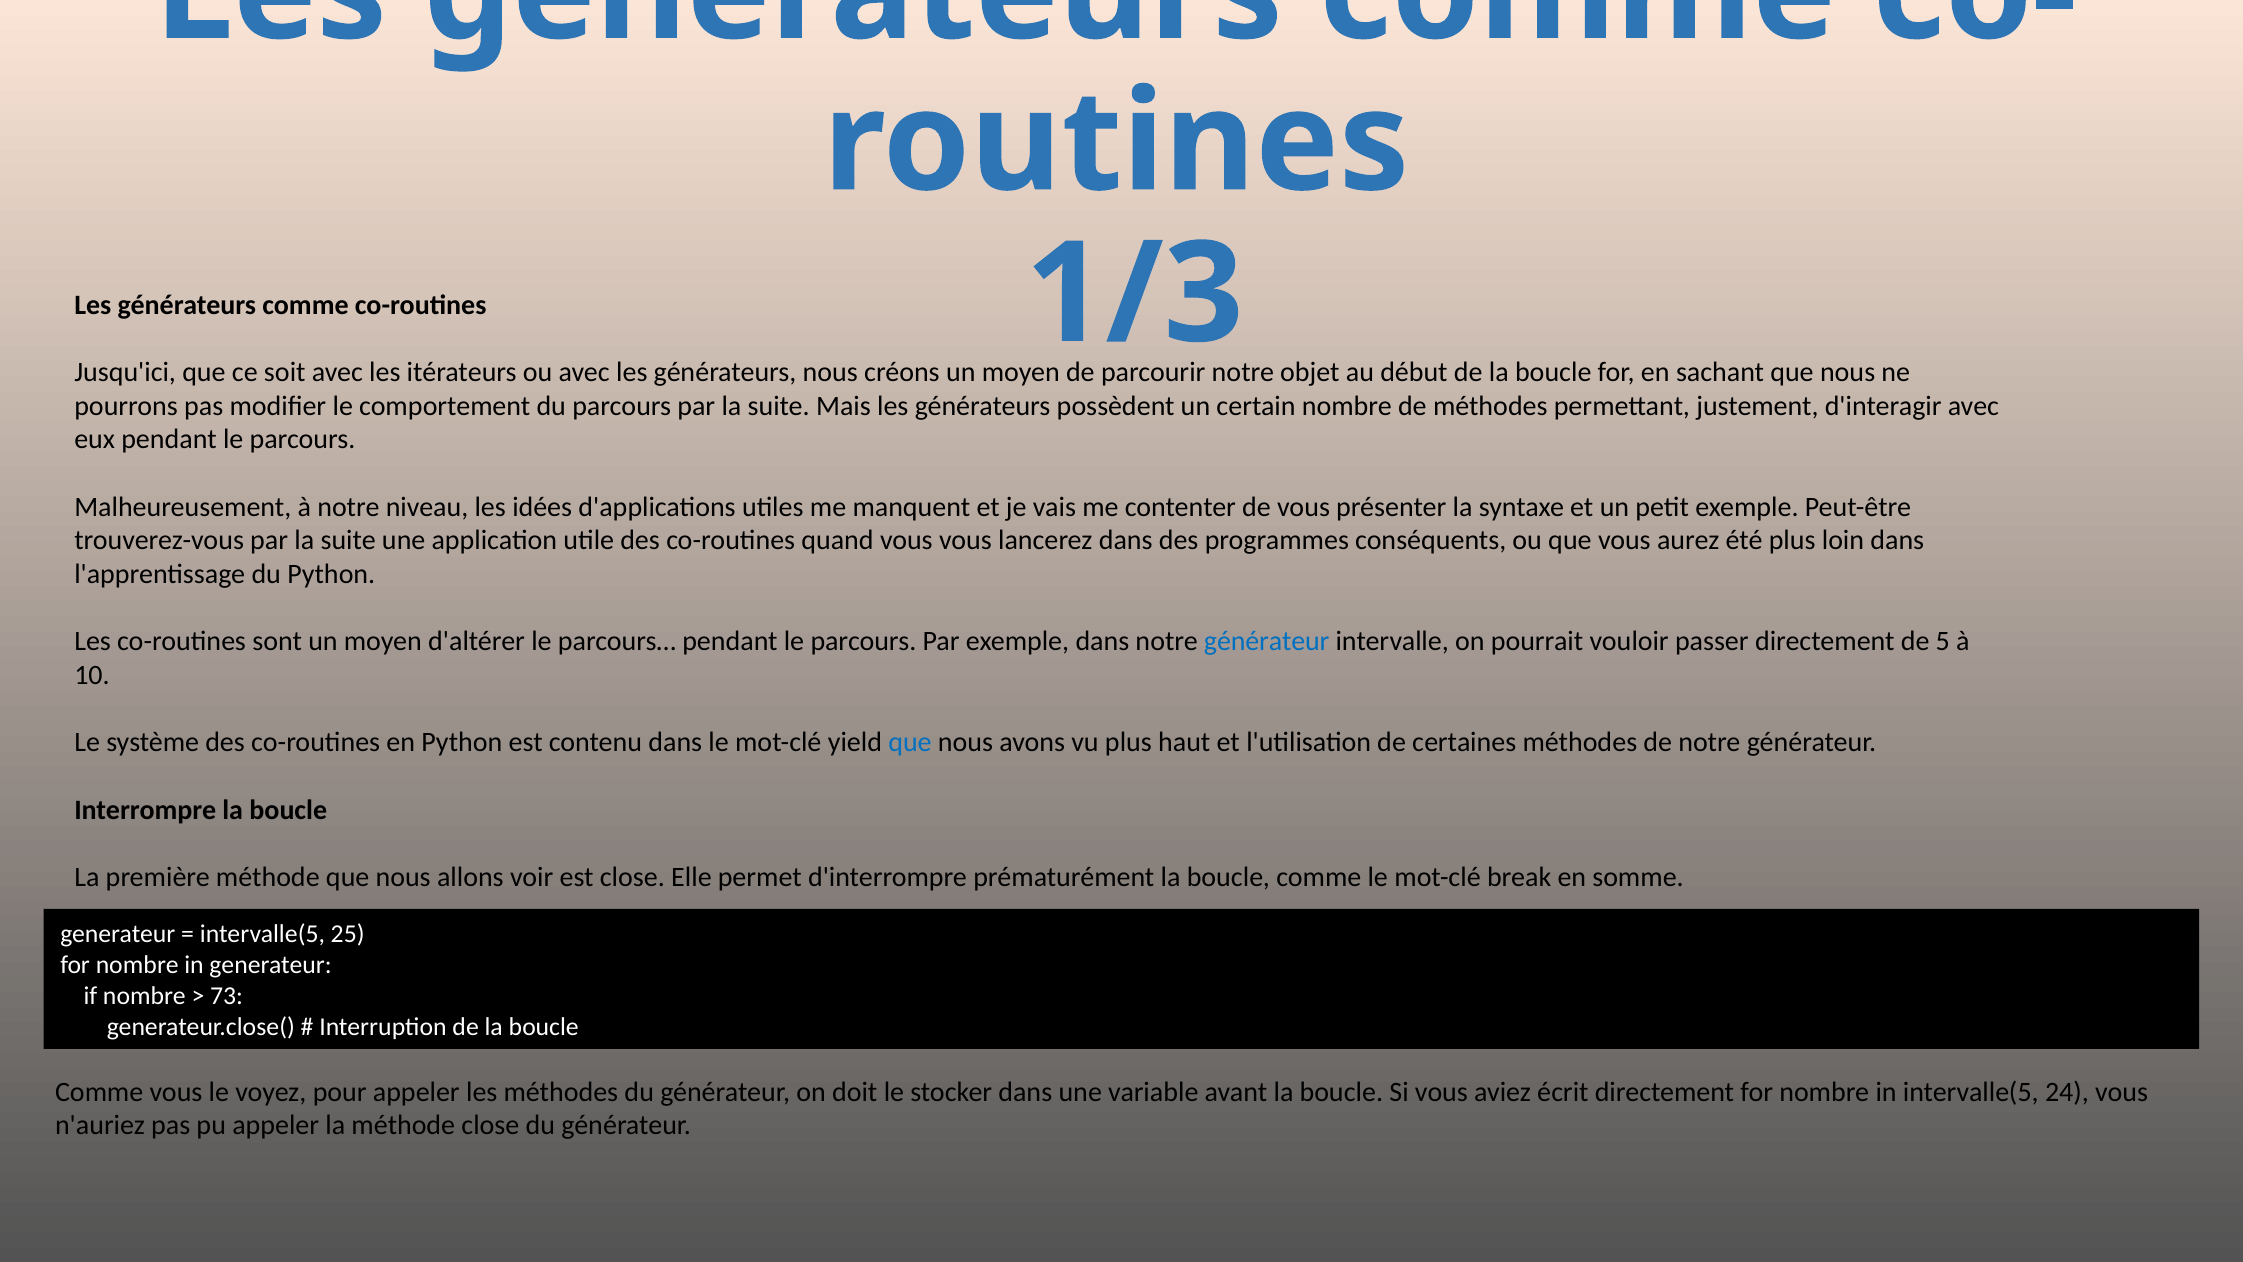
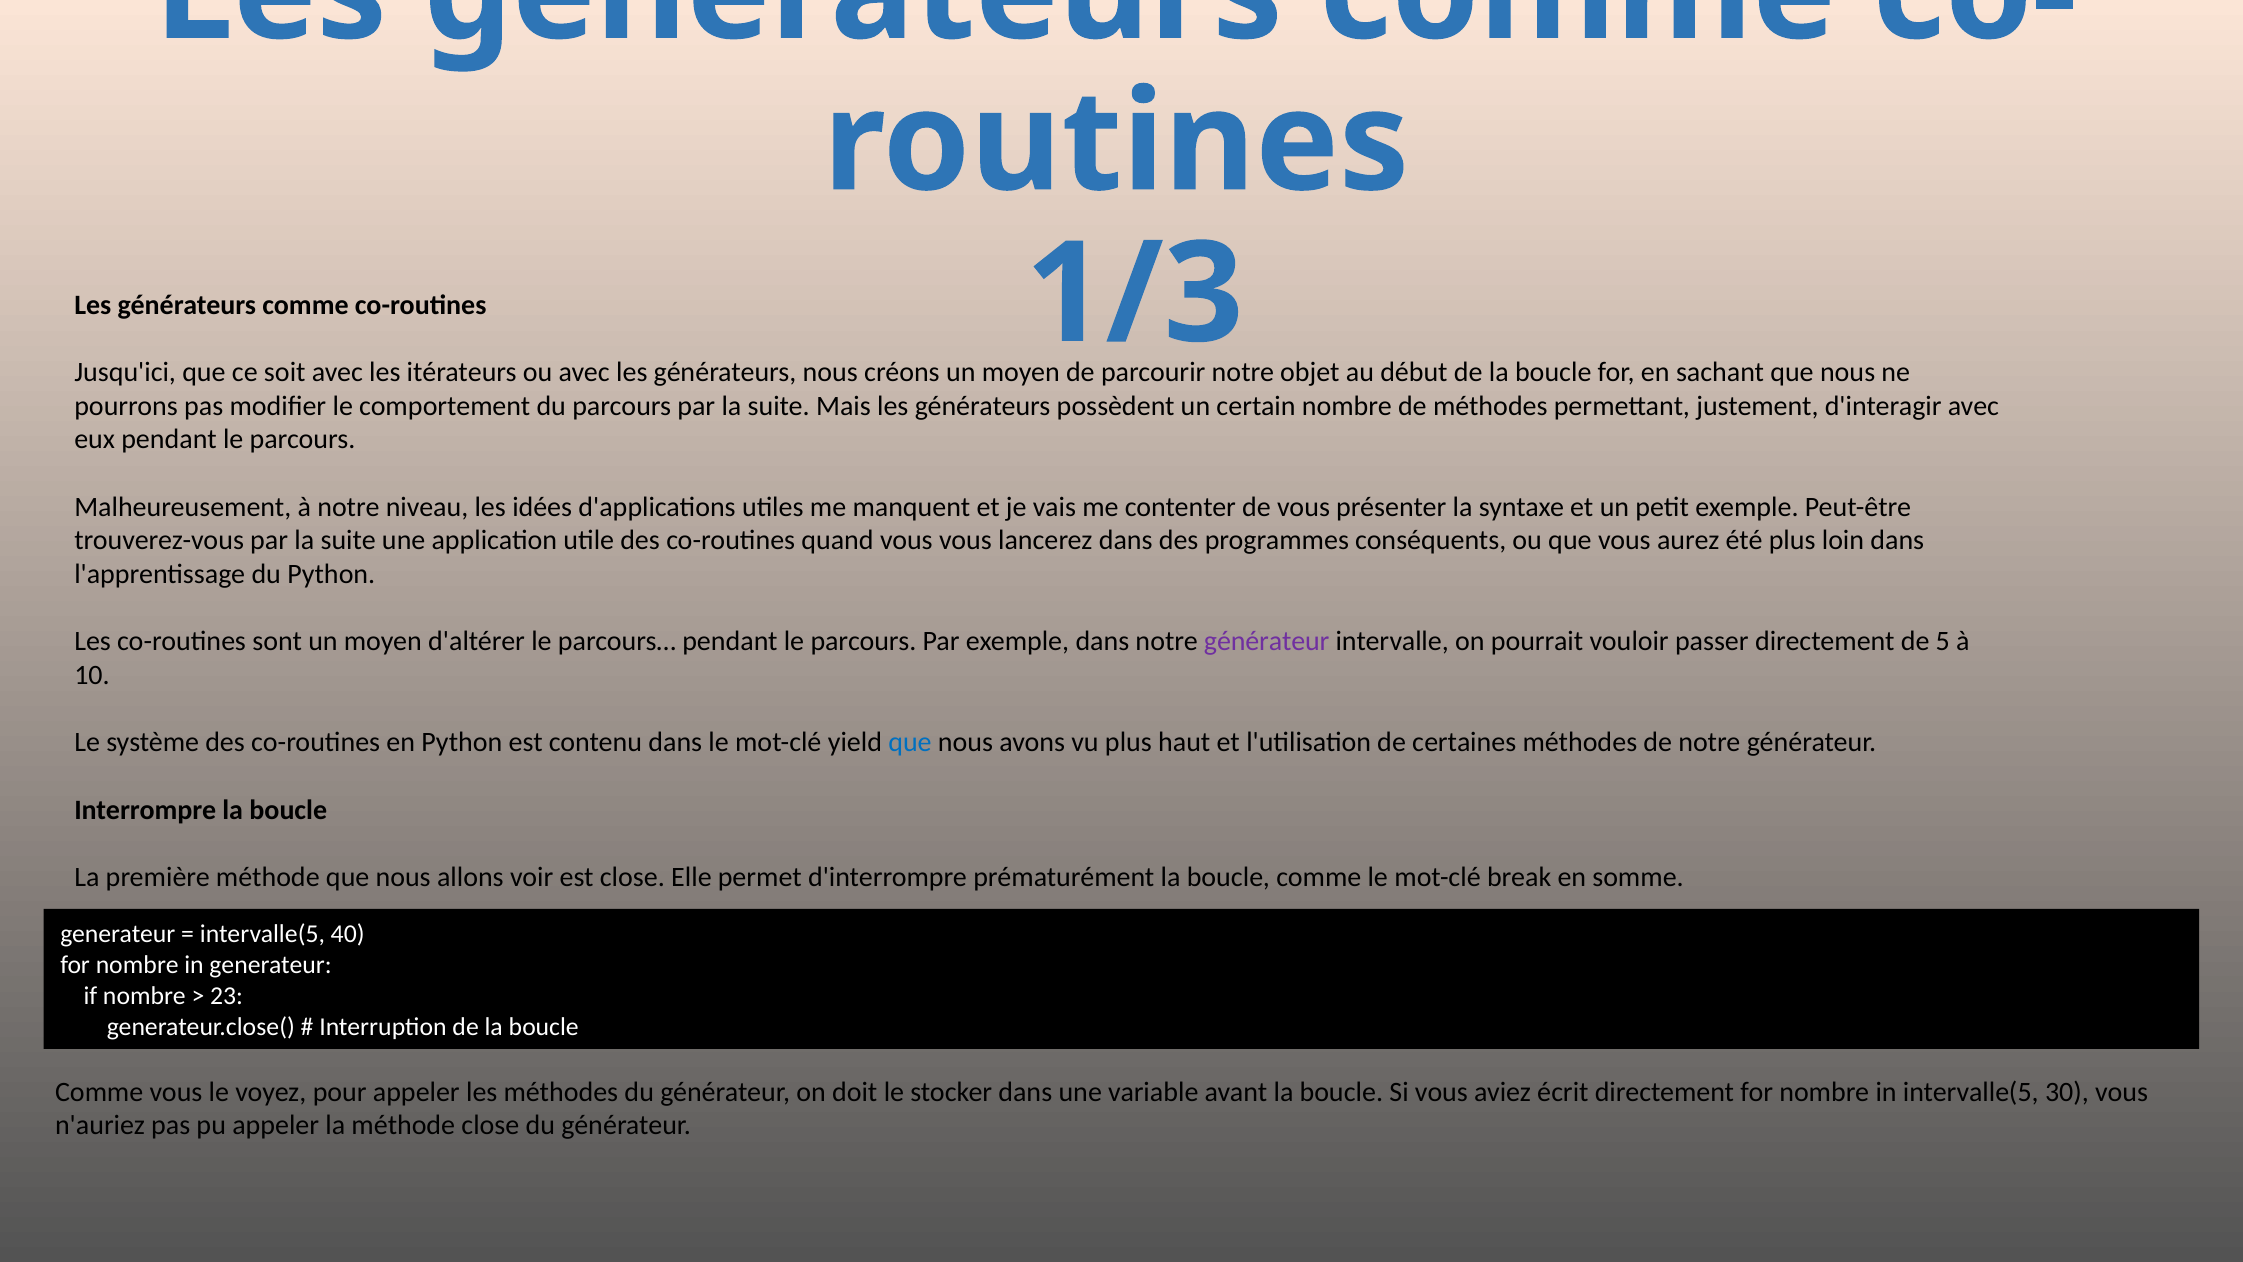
générateur colour: blue -> purple (1267, 641)
25: 25 -> 40 (348, 934)
73: 73 -> 23 (227, 996)
24: 24 -> 30 (2067, 1091)
